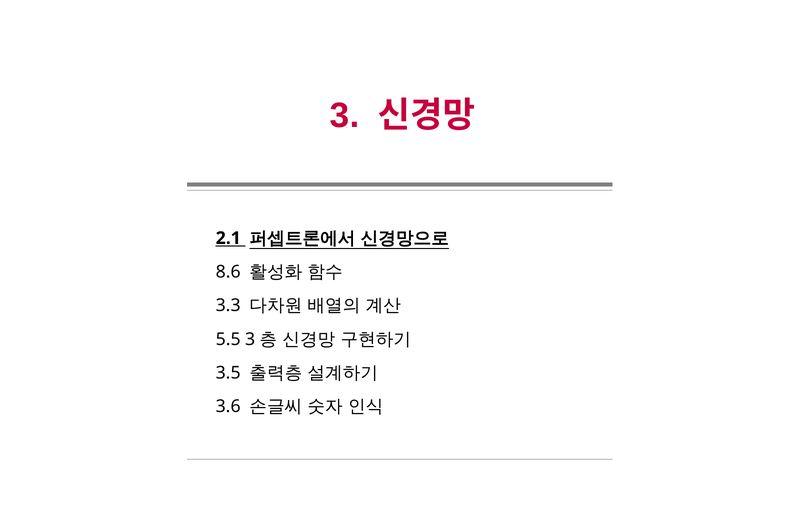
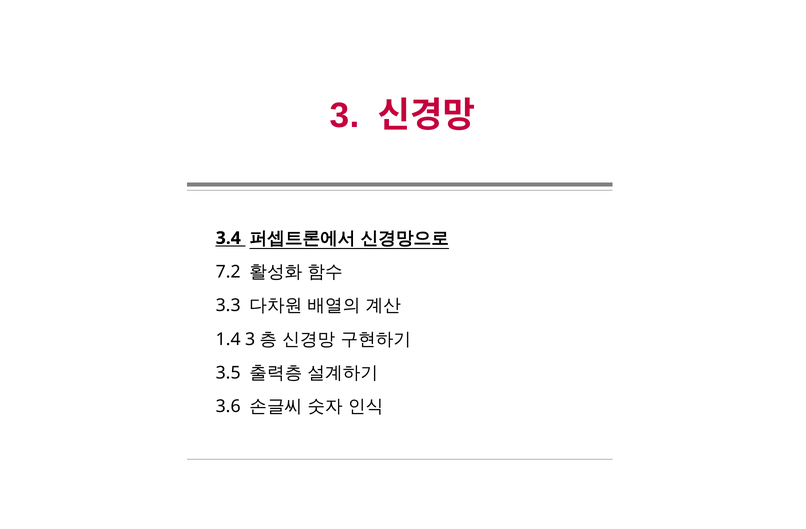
2.1: 2.1 -> 3.4 (228, 238)
8.6: 8.6 -> 7.2 (228, 272)
5.5: 5.5 -> 1.4 (228, 339)
